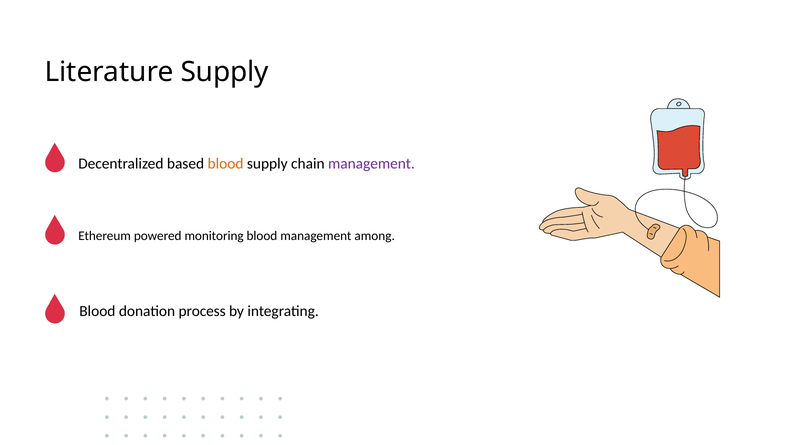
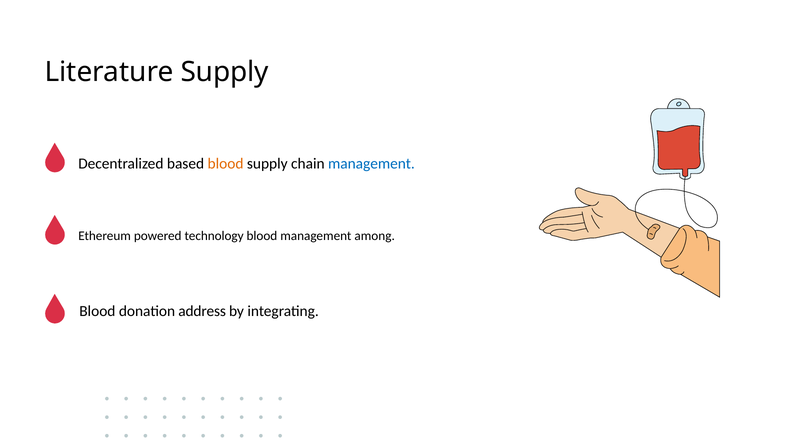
management colour: purple -> blue (371, 164)
monitoring: monitoring -> technology (214, 236)
process: process -> address (202, 312)
